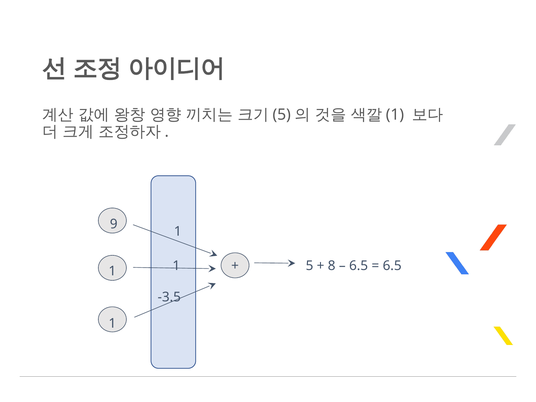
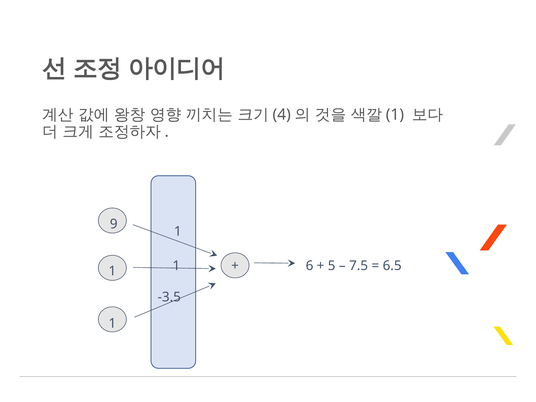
5: 5 -> 4 (282, 115)
5: 5 -> 6 (309, 266)
8: 8 -> 5 (332, 266)
6.5: 6.5 -> 7.5 (359, 266)
